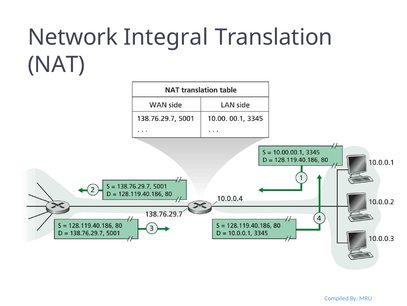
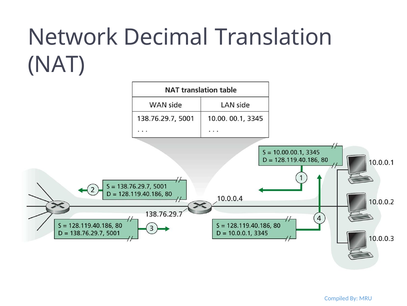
Integral: Integral -> Decimal (166, 37)
